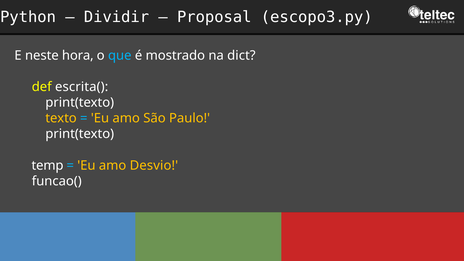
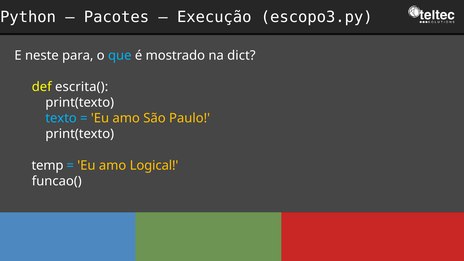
Dividir: Dividir -> Pacotes (116, 17)
Proposal: Proposal -> Execução (214, 17)
hora: hora -> para (78, 56)
texto colour: yellow -> light blue (61, 118)
Desvio: Desvio -> Logical (154, 165)
